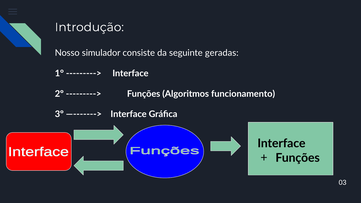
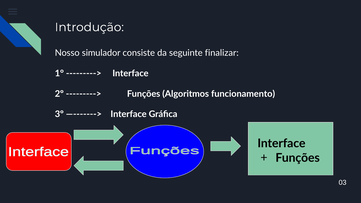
geradas: geradas -> finalizar (222, 53)
